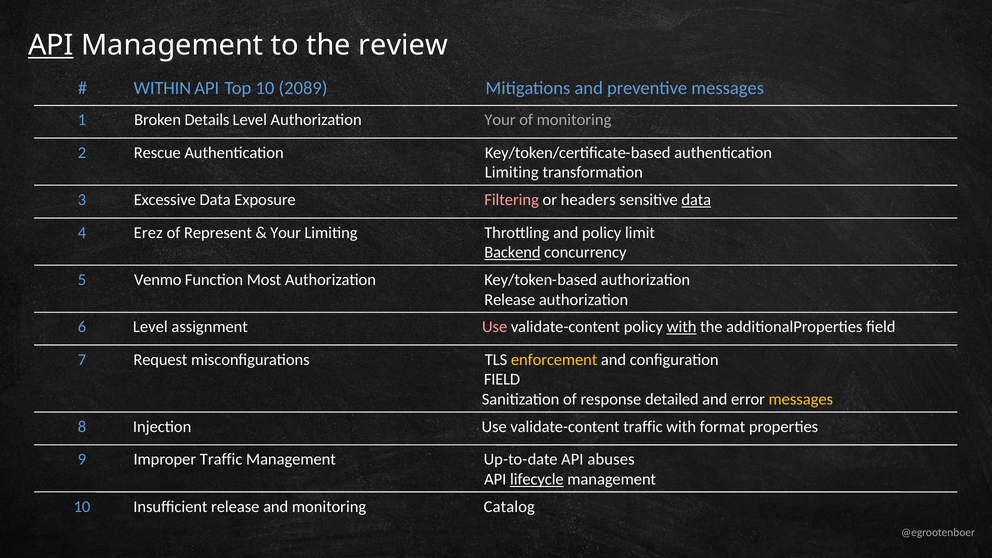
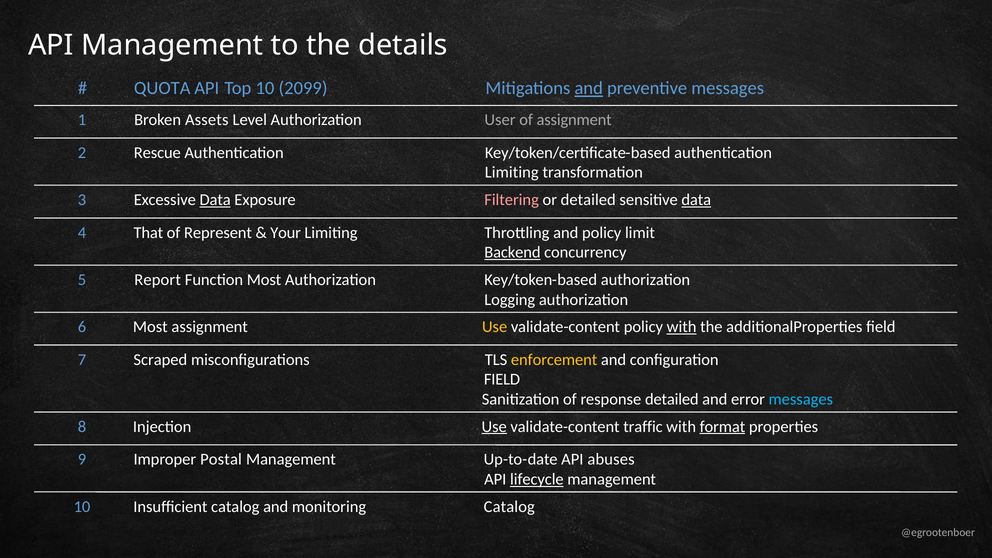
API underline: present -> none (51, 45)
review: review -> details (403, 45)
WITHIN: WITHIN -> QUOTA (162, 88)
2089: 2089 -> 2099 (303, 88)
and underline: none -> present (589, 88)
Details: Details -> Assets (207, 120)
Authorization Your: Your -> User (500, 120)
of monitoring: monitoring -> assignment (574, 120)
Data underline: none -> present (215, 200)
or headers: headers -> detailed (588, 200)
Erez: Erez -> That (148, 233)
Venmo: Venmo -> Report (158, 280)
Release: Release -> Logging (510, 300)
6 Level: Level -> Most (150, 327)
Use colour: pink -> yellow (495, 327)
Request: Request -> Scraped (160, 360)
messages colour: yellow -> light blue (801, 399)
Use underline: none -> present (494, 427)
format underline: none -> present (722, 427)
Improper Traffic: Traffic -> Postal (221, 459)
Insufficient release: release -> catalog (235, 507)
